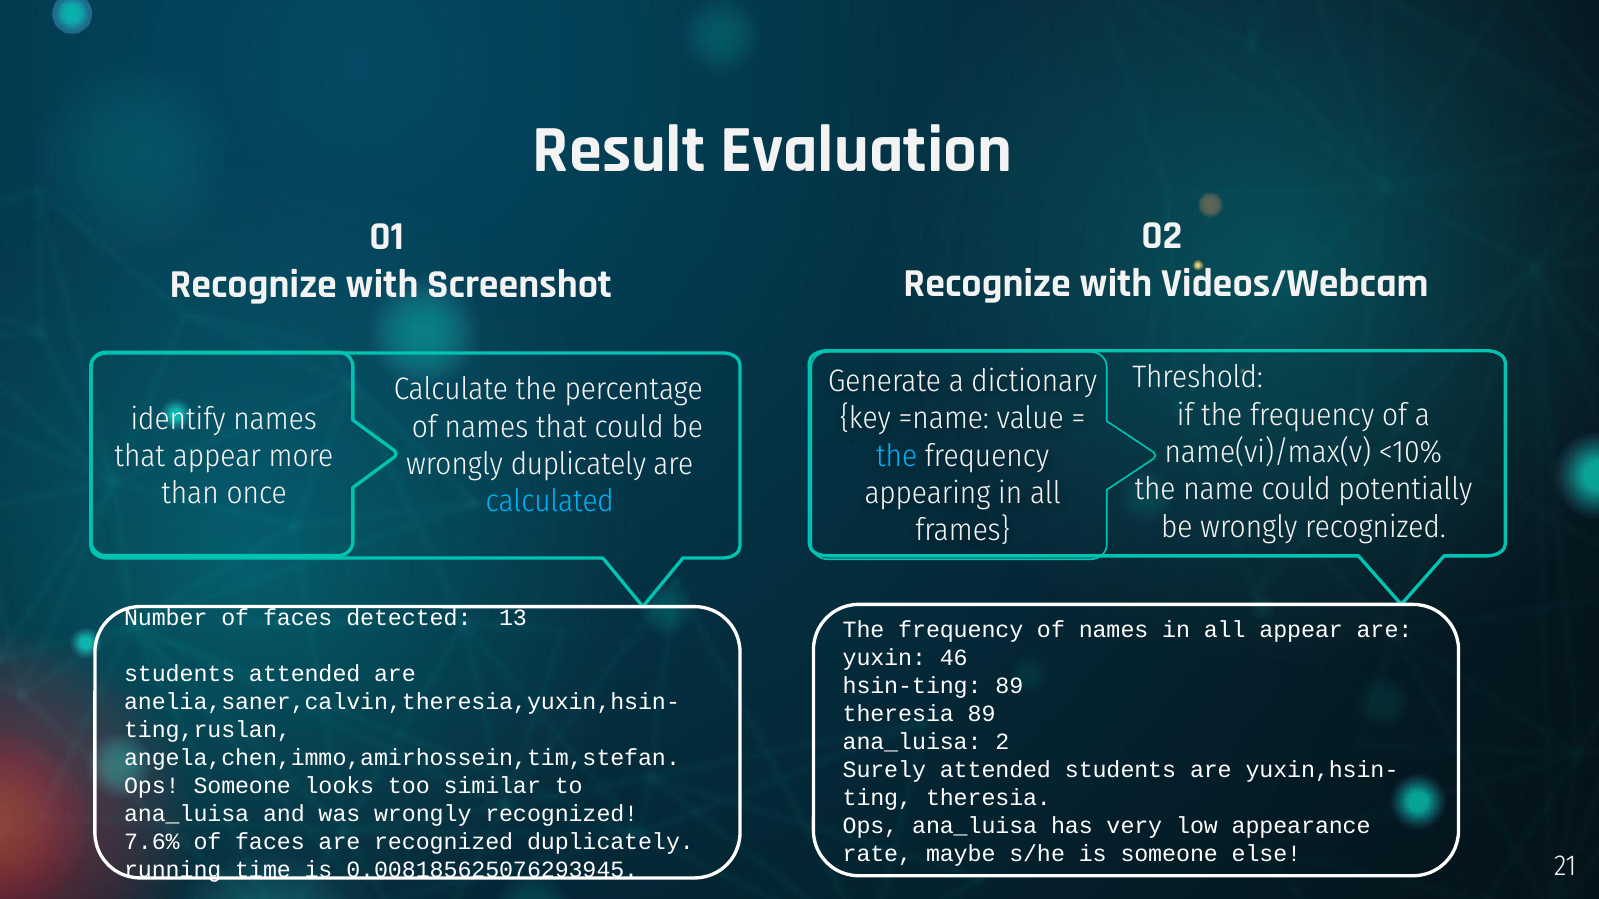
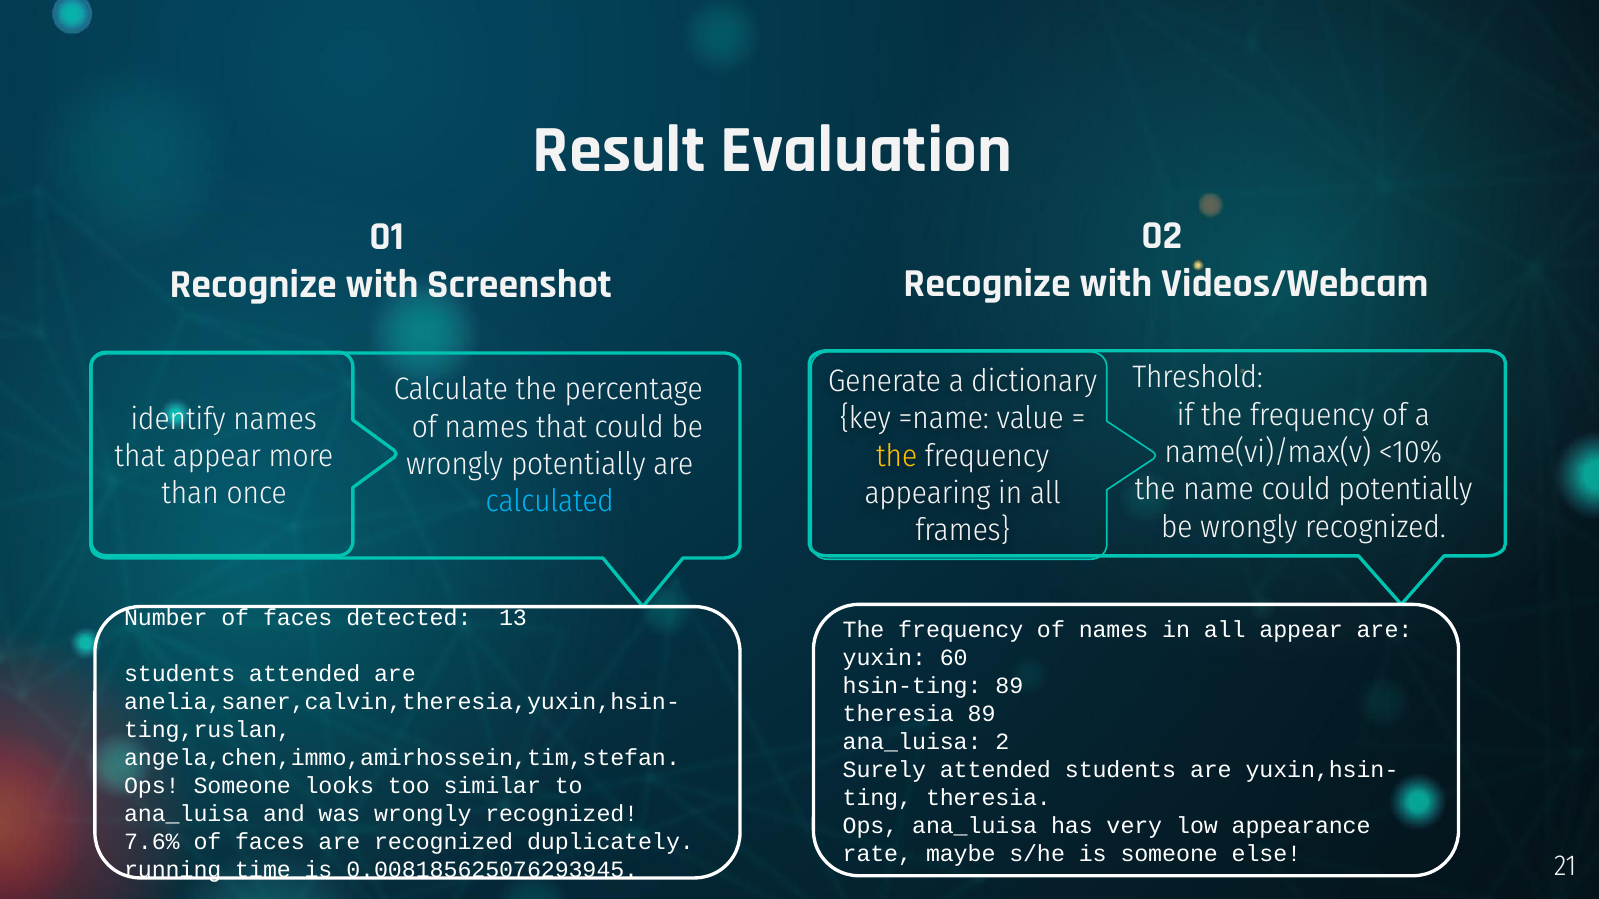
the colour: light blue -> yellow (897, 456)
wrongly duplicately: duplicately -> potentially (578, 465)
46: 46 -> 60 (954, 658)
